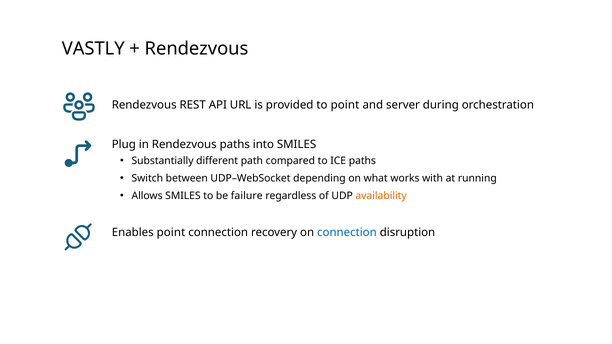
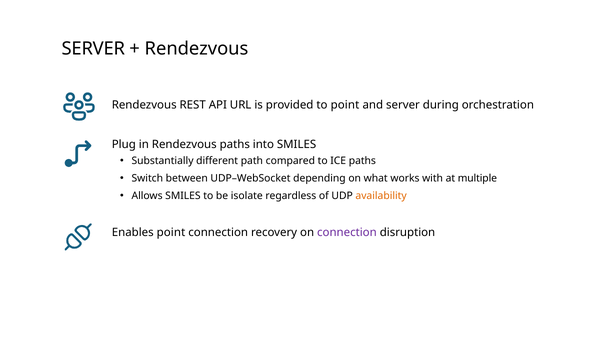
VASTLY: VASTLY -> SERVER (93, 49)
running: running -> multiple (477, 178)
failure: failure -> isolate (247, 196)
connection colour: blue -> purple (347, 233)
